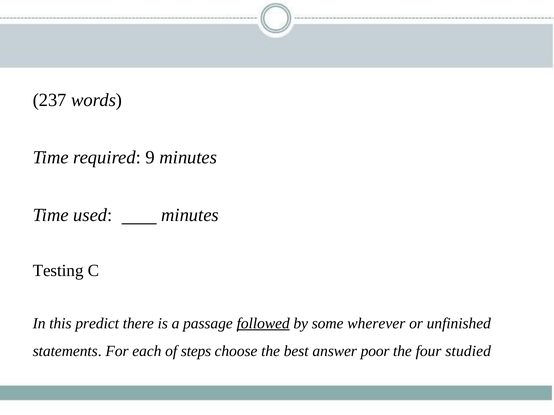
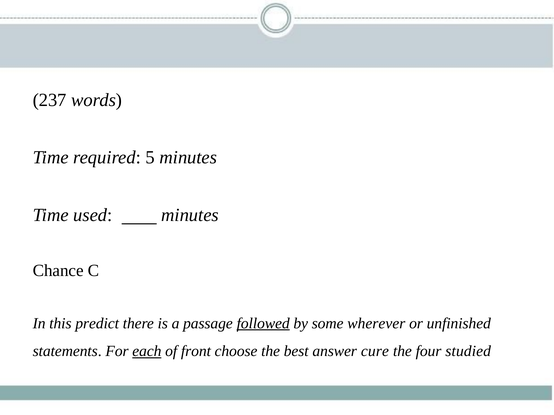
9: 9 -> 5 (150, 157)
Testing: Testing -> Chance (58, 270)
each underline: none -> present (147, 351)
steps: steps -> front (196, 351)
poor: poor -> cure (375, 351)
